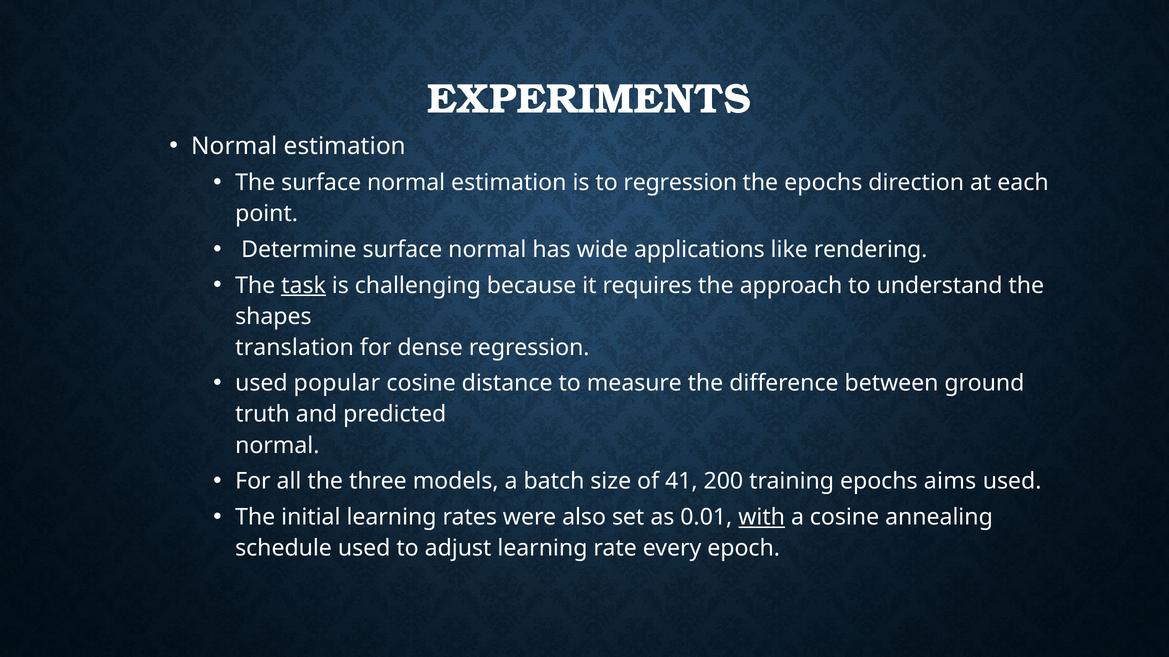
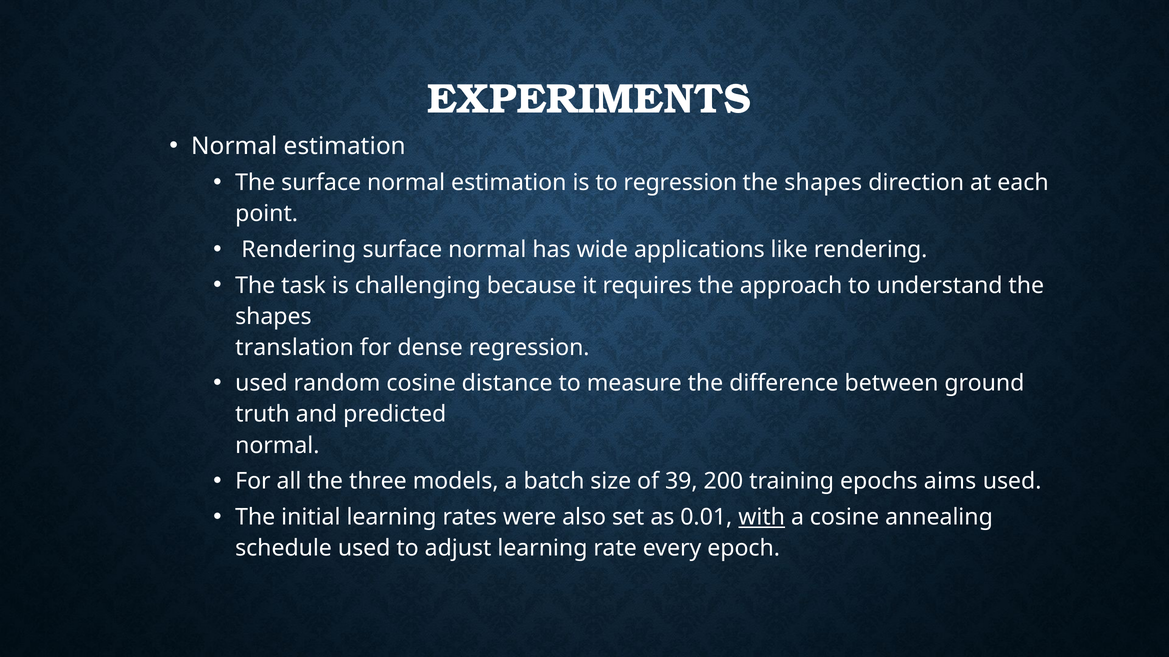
epochs: epochs -> shapes (823, 183)
Determine: Determine -> Rendering (299, 250)
task underline: present -> none (304, 286)
popular: popular -> random (337, 384)
41: 41 -> 39 (681, 482)
